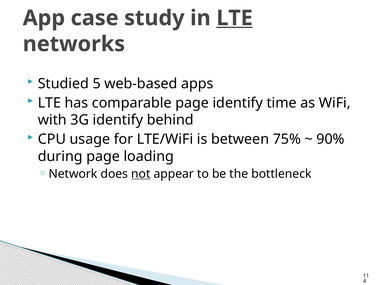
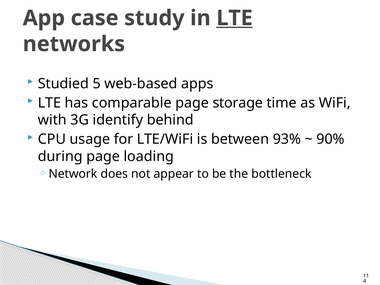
page identify: identify -> storage (238, 103)
75%: 75% -> 93% (287, 139)
not underline: present -> none (141, 174)
